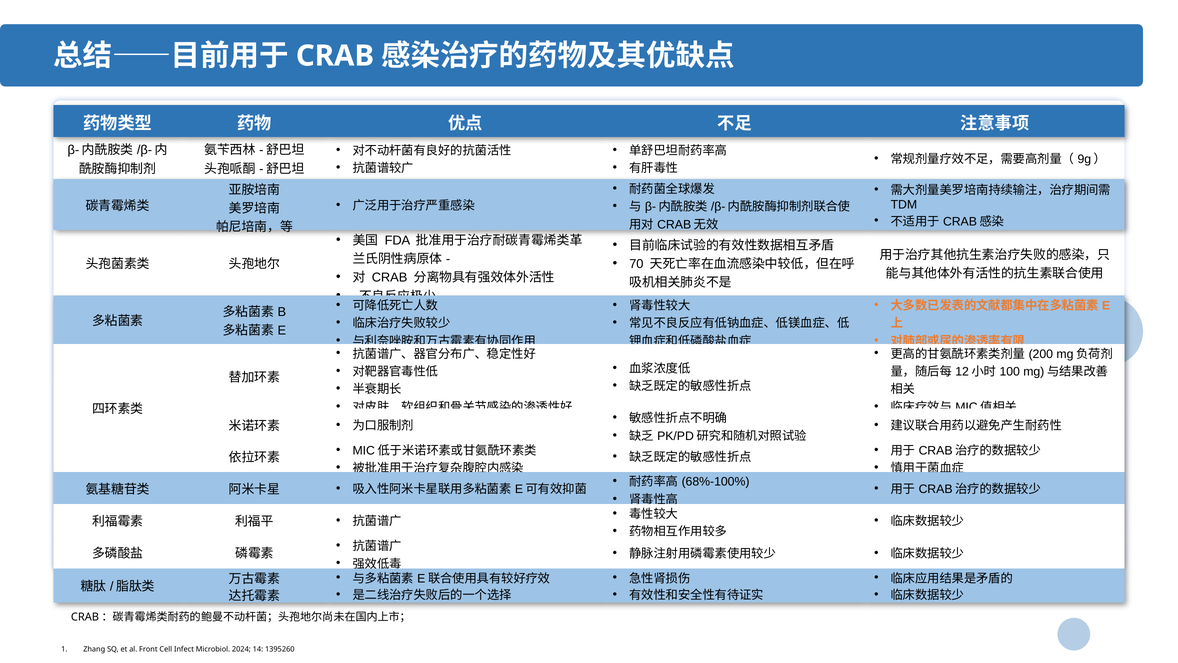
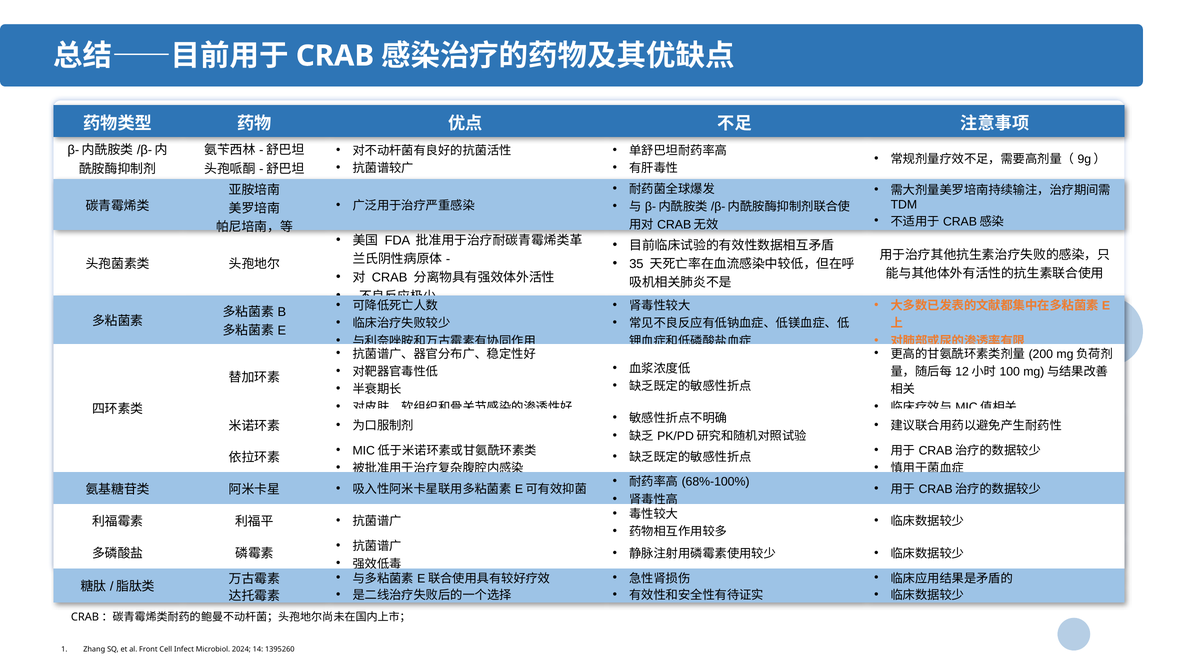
70: 70 -> 35 (636, 264)
